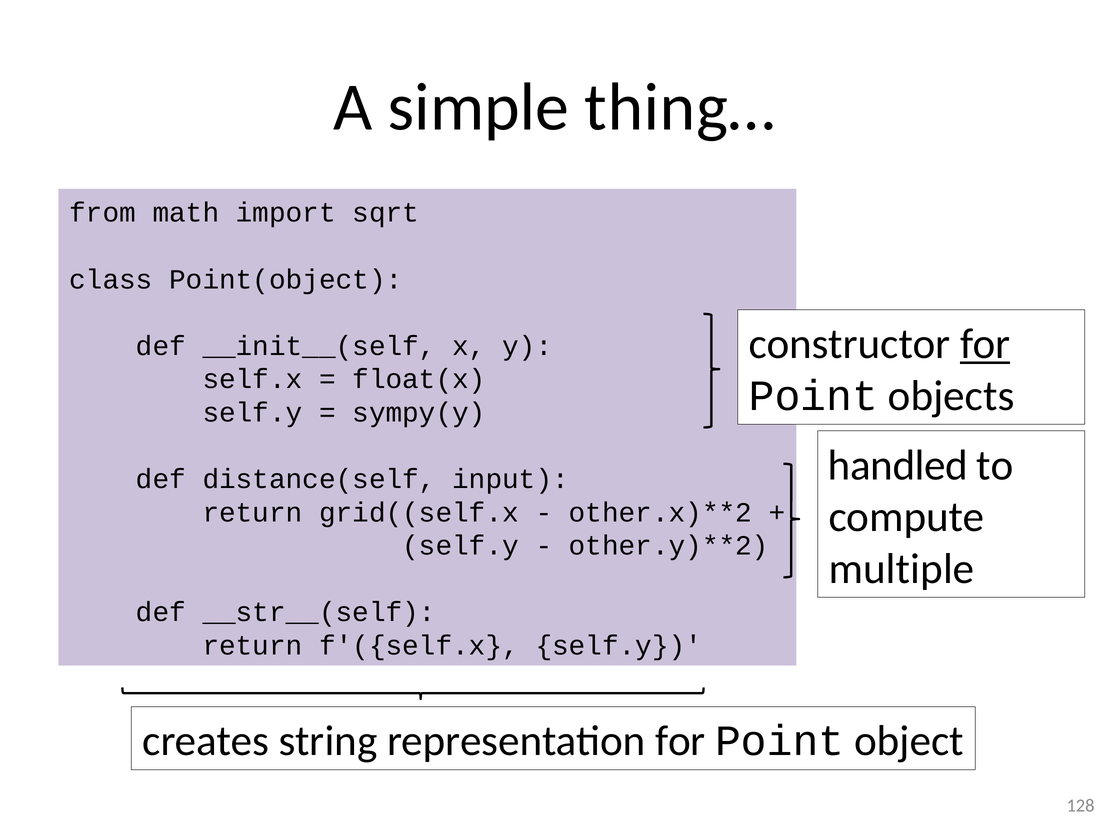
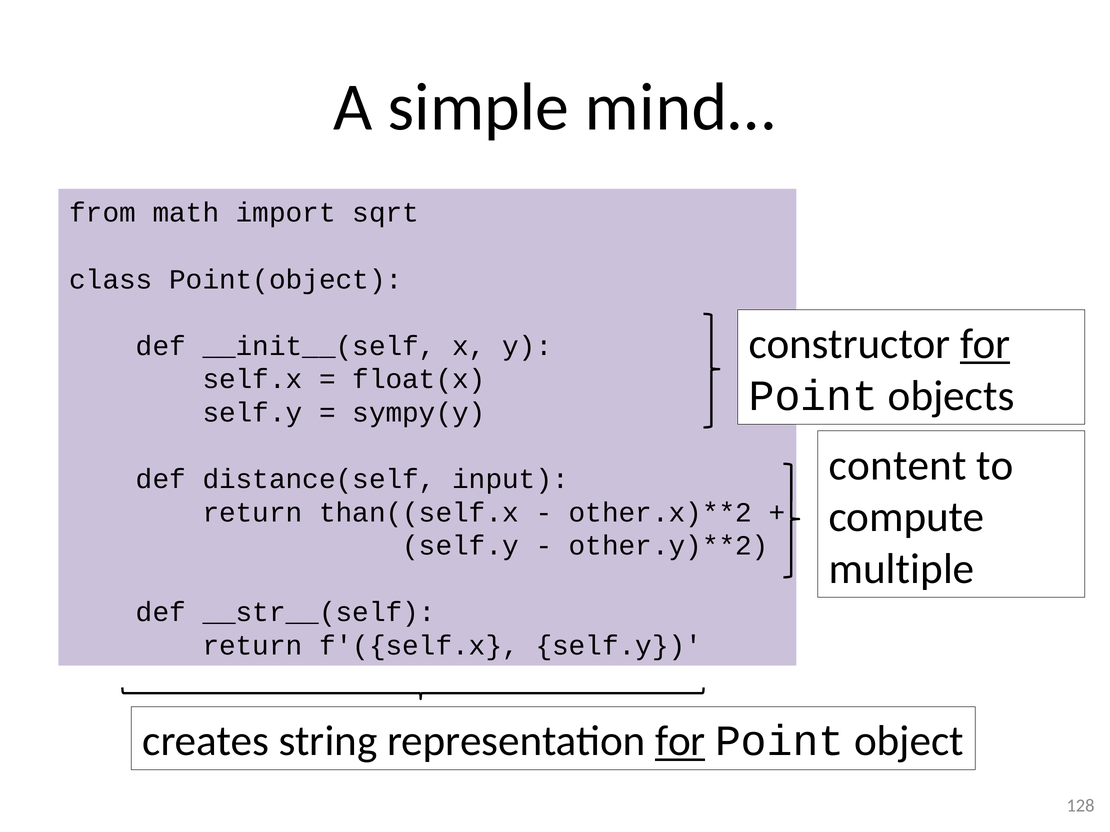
thing…: thing… -> mind… (680, 107)
handled: handled -> content (898, 466)
grid((self.x: grid((self.x -> than((self.x (419, 513)
for underline: none -> present (680, 742)
